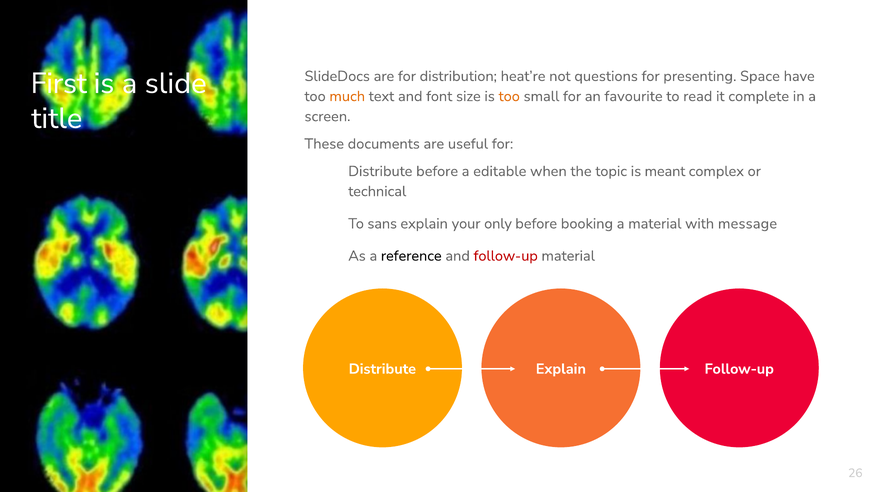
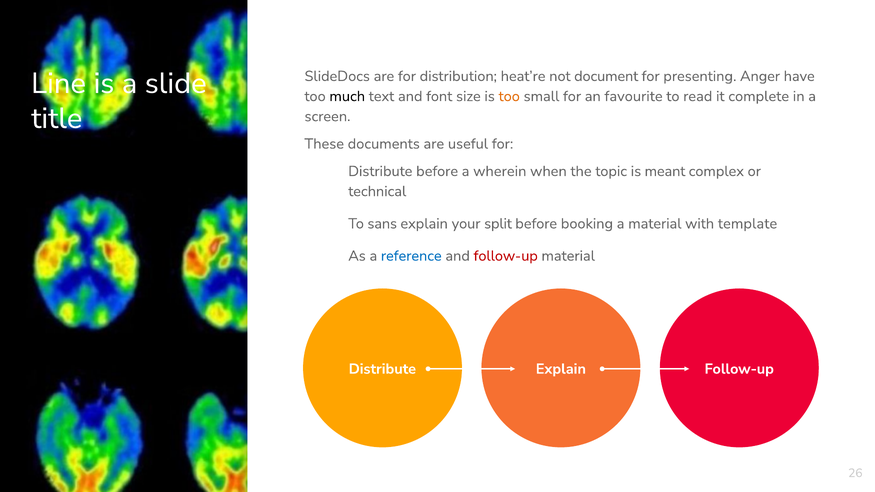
questions: questions -> document (606, 76)
Space: Space -> Anger (760, 76)
First: First -> Line (59, 83)
much colour: orange -> black (347, 96)
editable: editable -> wherein (500, 171)
only: only -> split (498, 224)
message: message -> template (748, 224)
reference colour: black -> blue (411, 256)
